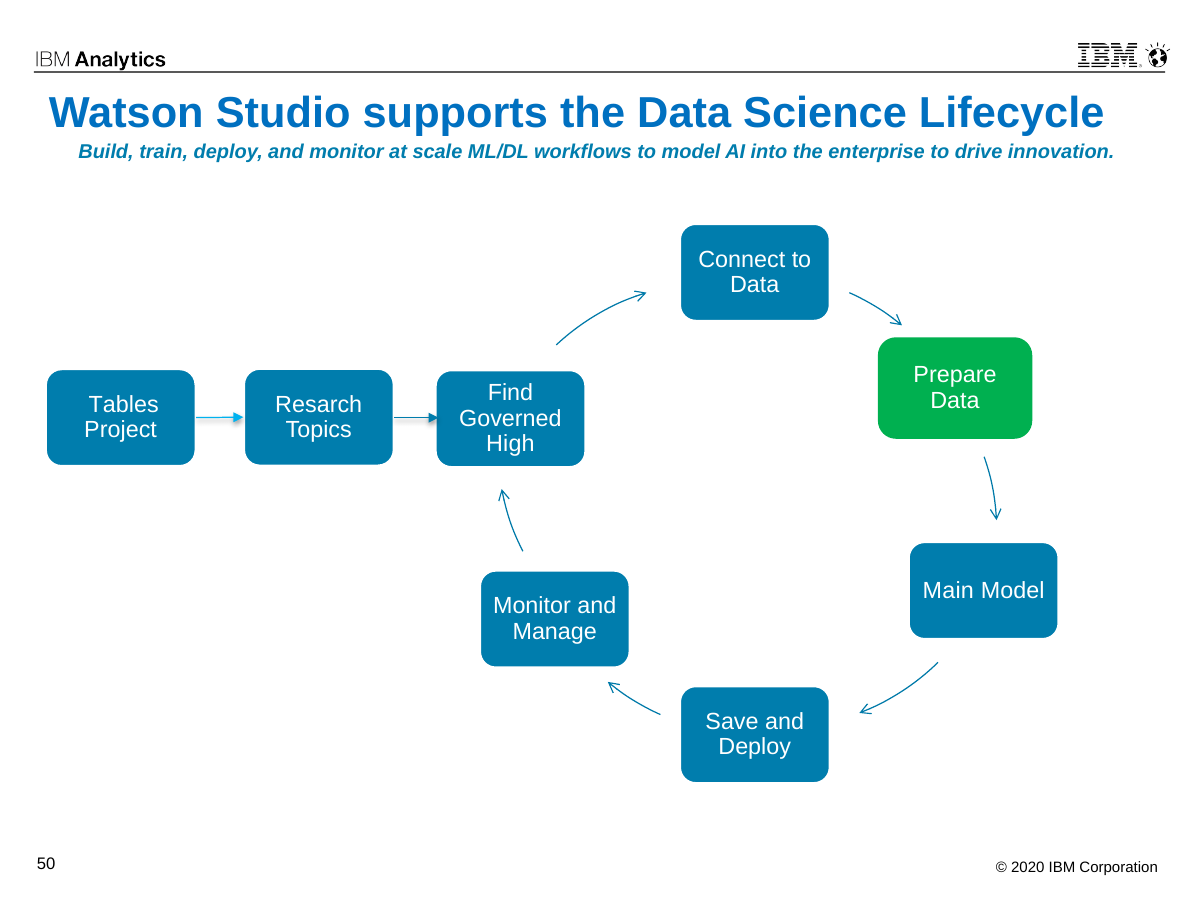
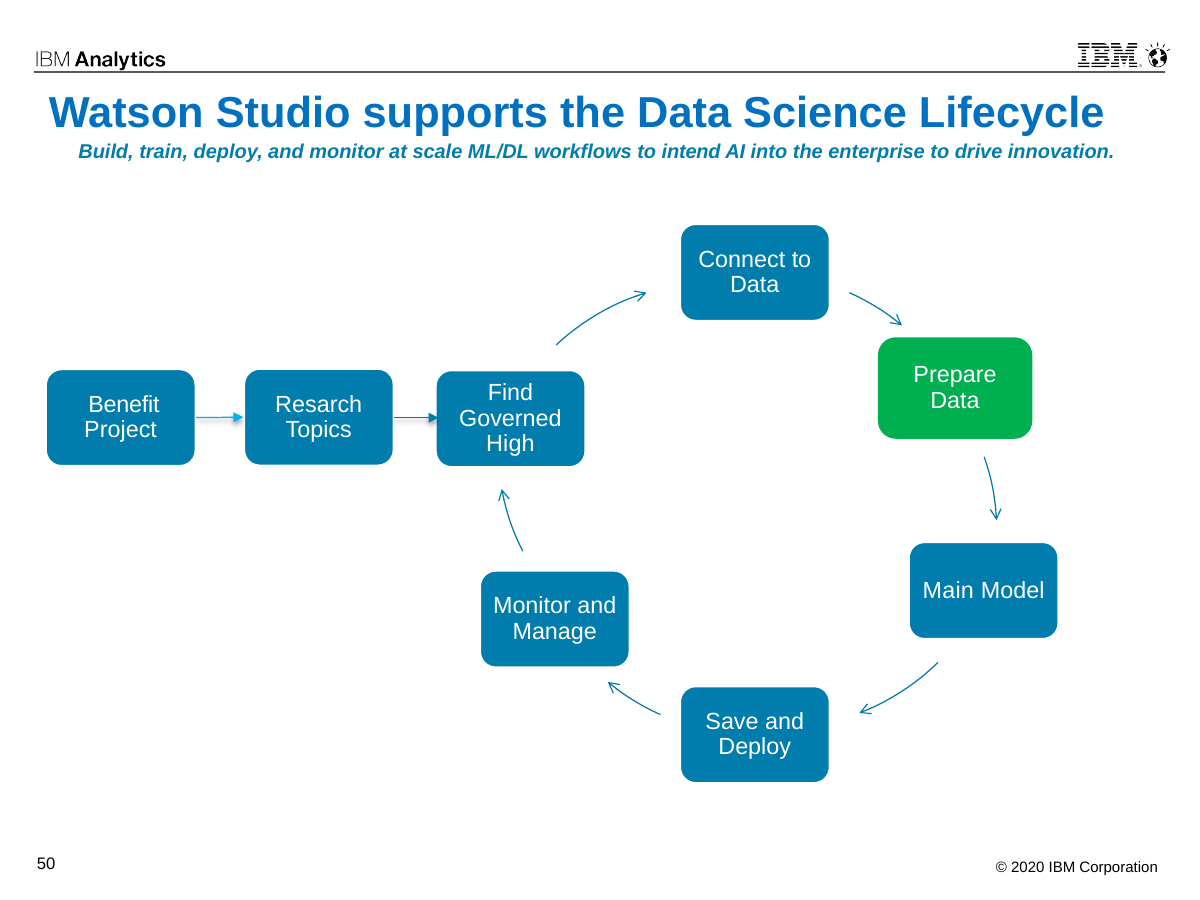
to model: model -> intend (691, 152)
Tables: Tables -> Benefit (124, 405)
